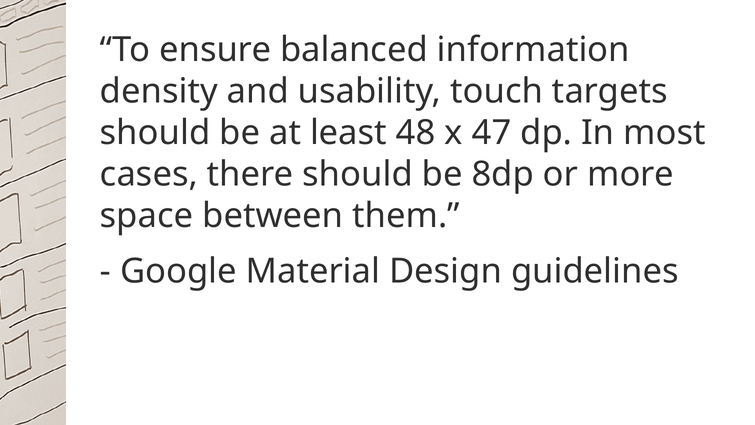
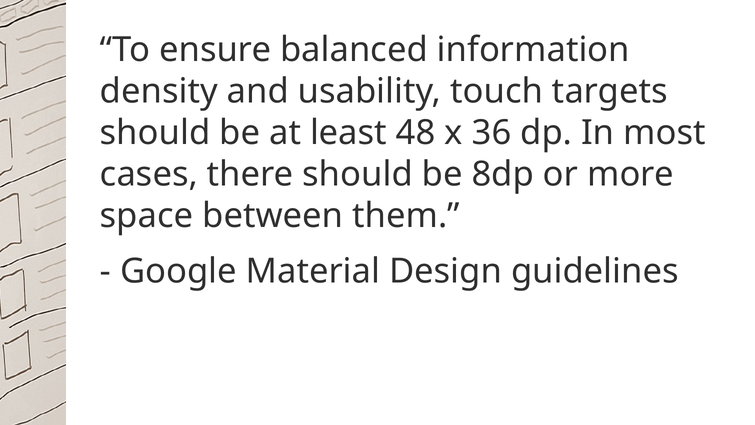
47: 47 -> 36 (492, 133)
